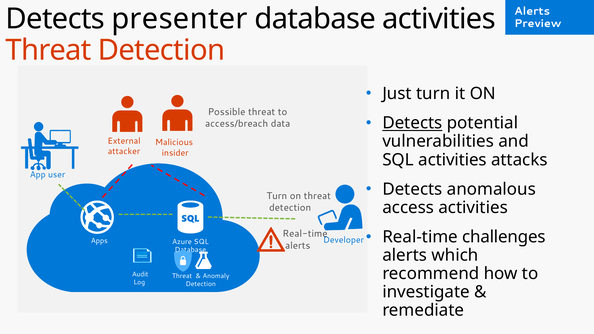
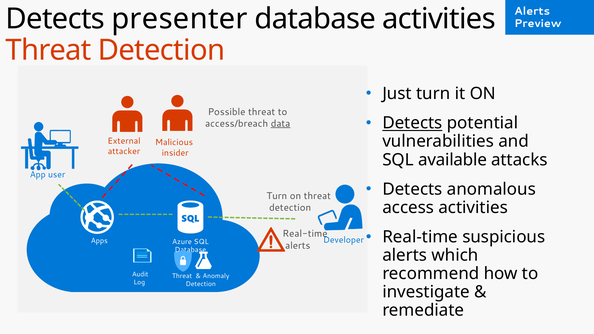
data underline: none -> present (281, 124)
SQL activities: activities -> available (453, 160)
challenges: challenges -> suspicious (504, 237)
